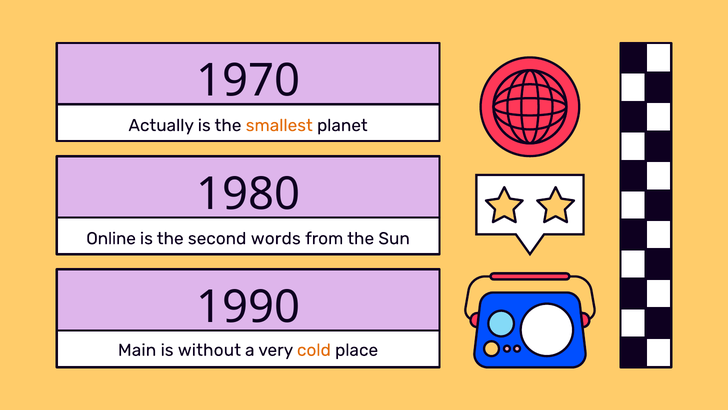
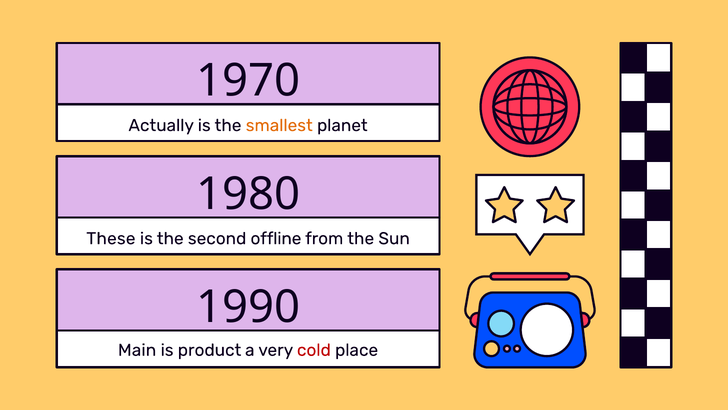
Online: Online -> These (111, 238)
words: words -> offline (276, 238)
without: without -> product (210, 350)
cold colour: orange -> red (314, 350)
